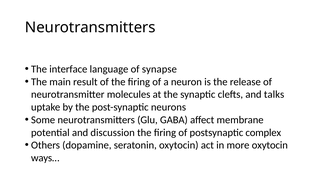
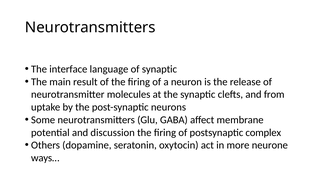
of synapse: synapse -> synaptic (159, 69)
talks: talks -> from (274, 94)
more oxytocin: oxytocin -> neurone (270, 145)
